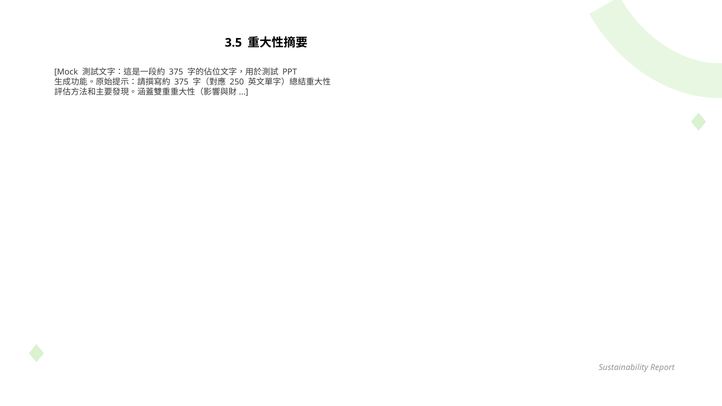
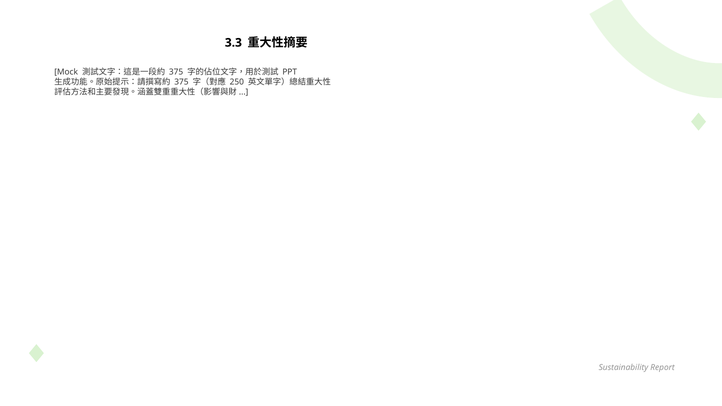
3.5: 3.5 -> 3.3 (233, 43)
